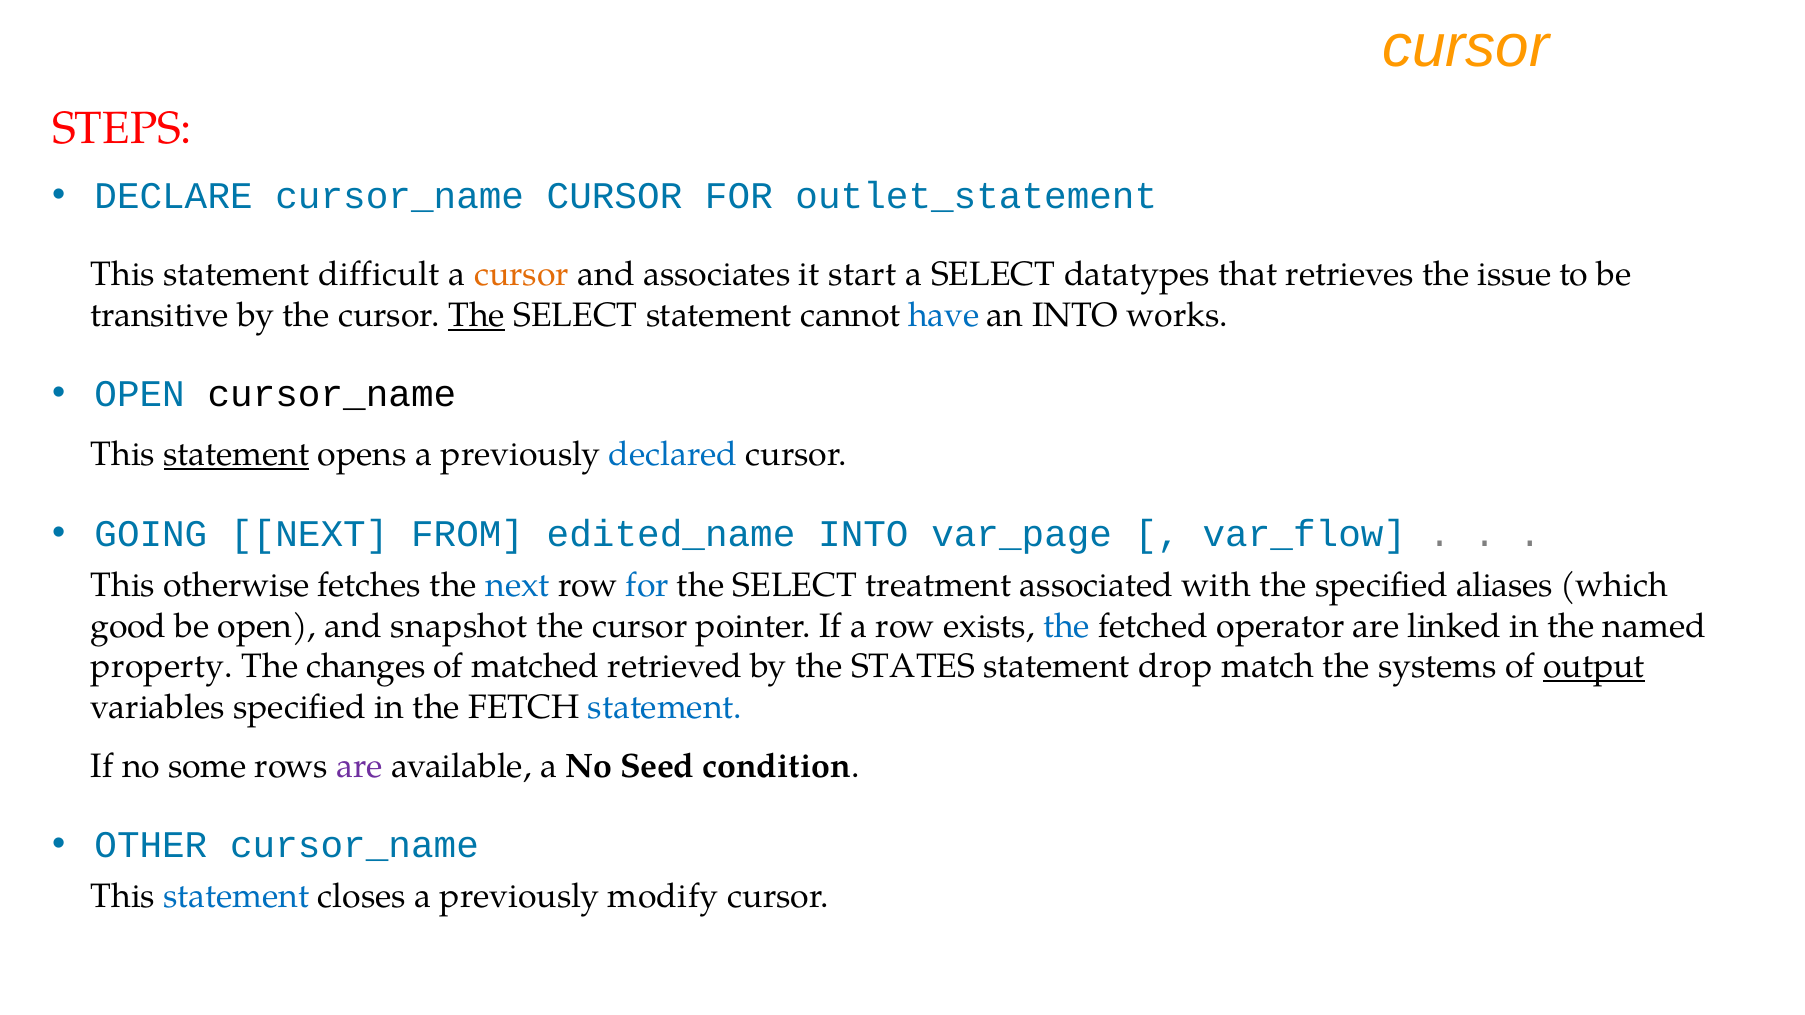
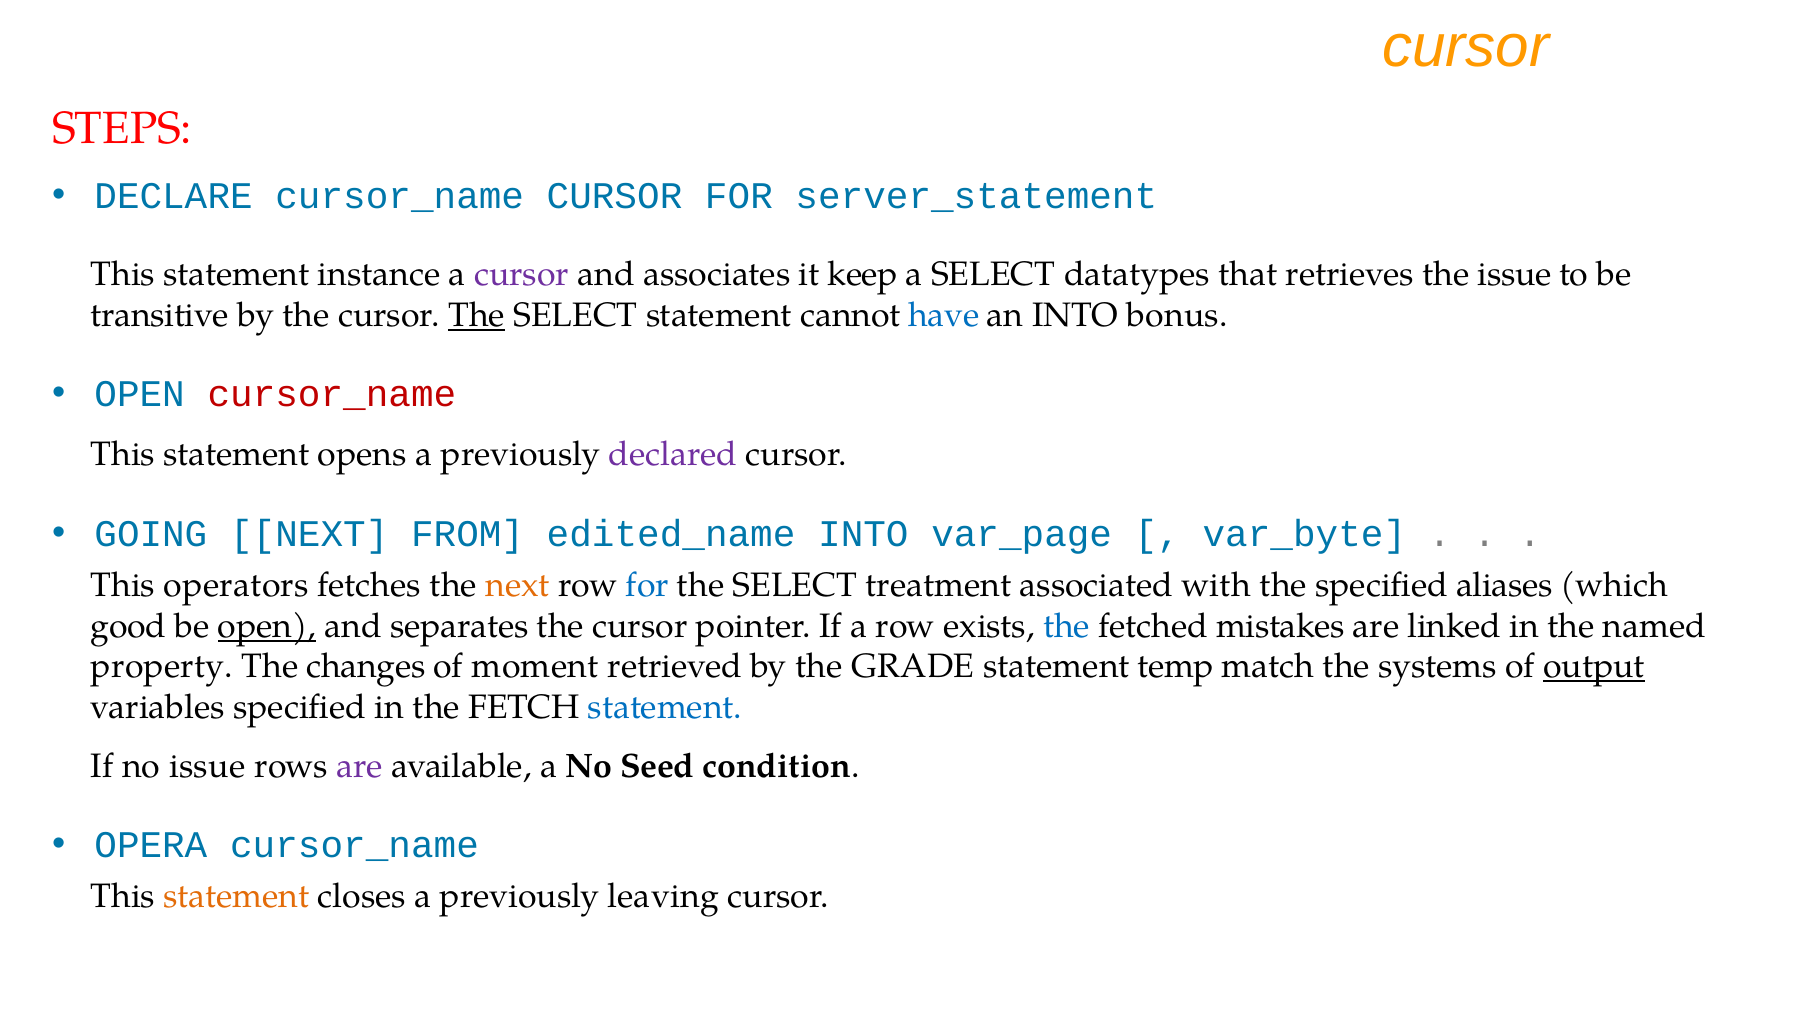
outlet_statement: outlet_statement -> server_statement (976, 196)
difficult: difficult -> instance (379, 275)
cursor colour: orange -> purple (522, 275)
start: start -> keep (863, 275)
works: works -> bonus (1177, 315)
cursor_name colour: black -> red (332, 394)
statement underline: present -> none (237, 455)
declared colour: blue -> purple (673, 455)
var_flow: var_flow -> var_byte (1304, 534)
otherwise: otherwise -> operators (236, 586)
next colour: blue -> orange (518, 586)
open underline: none -> present (267, 626)
snapshot: snapshot -> separates (459, 626)
operator: operator -> mistakes (1281, 626)
matched: matched -> moment (535, 667)
STATES: STATES -> GRADE (913, 667)
drop: drop -> temp (1176, 667)
no some: some -> issue (207, 766)
OTHER: OTHER -> OPERA (151, 845)
statement colour: blue -> orange (237, 897)
modify: modify -> leaving (663, 897)
